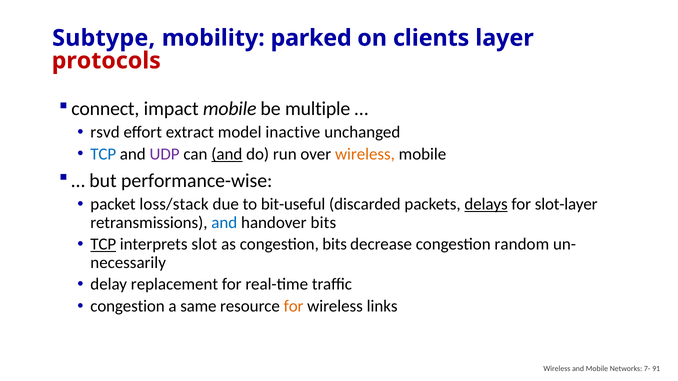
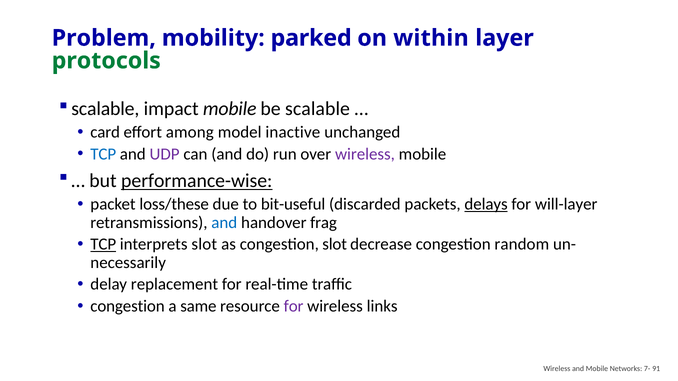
Subtype: Subtype -> Problem (104, 38)
clients: clients -> within (431, 38)
protocols colour: red -> green (106, 61)
connect: connect -> scalable (105, 109)
be multiple: multiple -> scalable (318, 109)
rsvd: rsvd -> card (105, 132)
extract: extract -> among (190, 132)
and underline: present -> none (227, 154)
wireless colour: orange -> purple (365, 154)
performance-wise underline: none -> present (197, 181)
loss/stack: loss/stack -> loss/these (174, 204)
slot-layer: slot-layer -> will-layer (566, 204)
handover bits: bits -> frag (324, 223)
congestion bits: bits -> slot (335, 245)
for colour: orange -> purple (294, 306)
